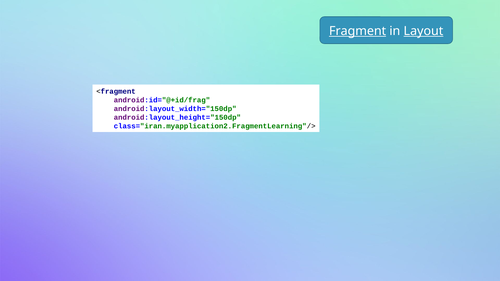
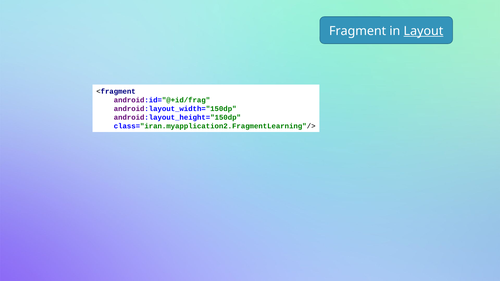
Fragment underline: present -> none (358, 31)
